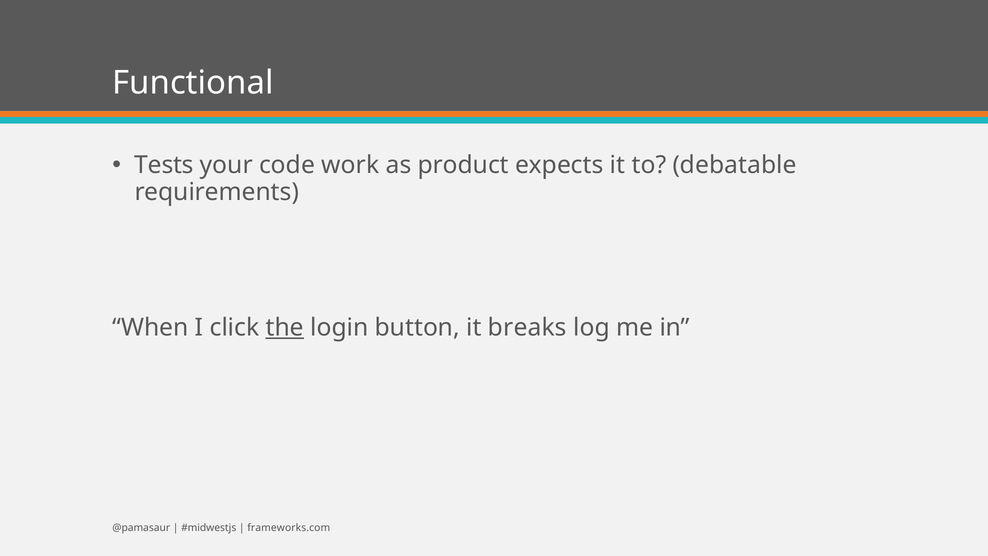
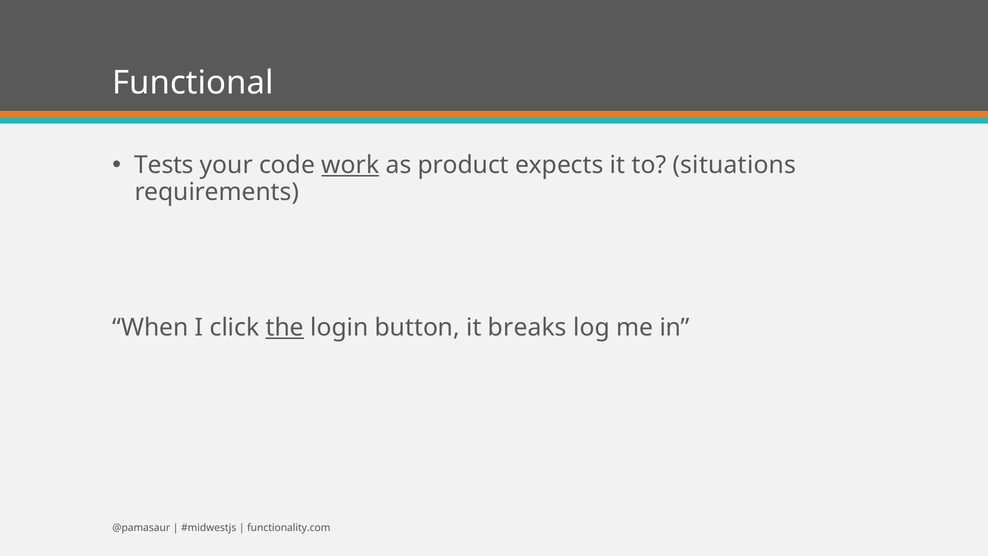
work underline: none -> present (350, 165)
debatable: debatable -> situations (734, 165)
frameworks.com: frameworks.com -> functionality.com (289, 528)
